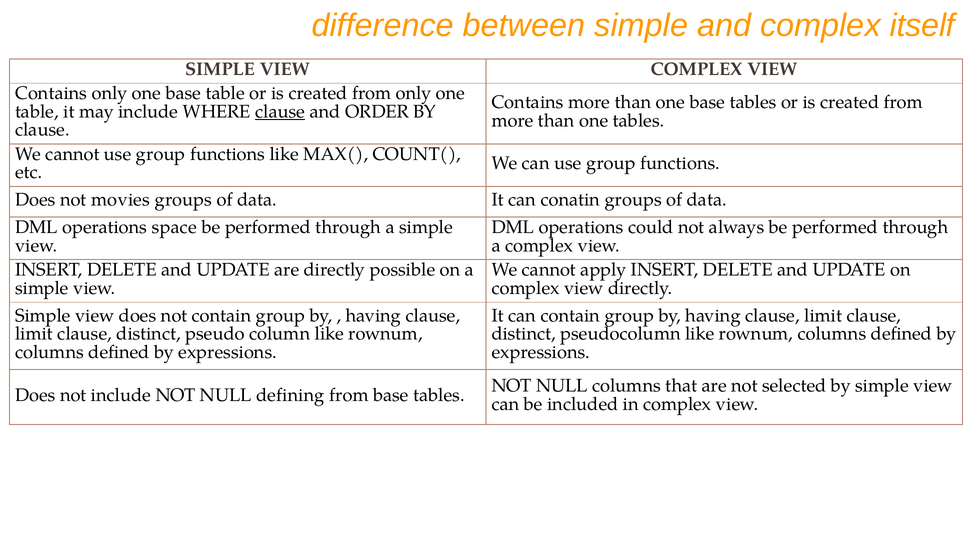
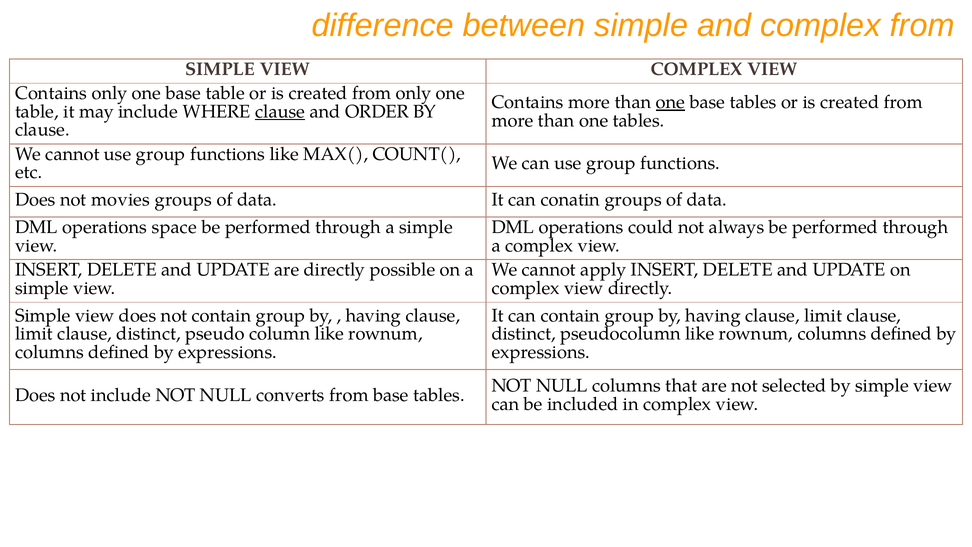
complex itself: itself -> from (922, 25)
one underline: none -> present (670, 102)
defining: defining -> converts (290, 395)
